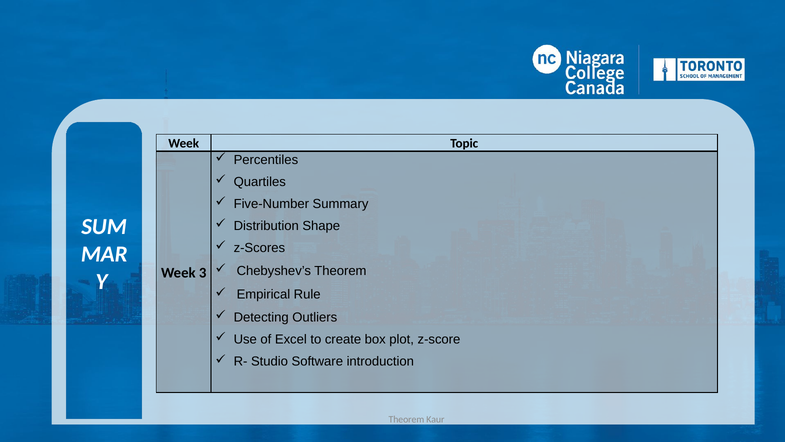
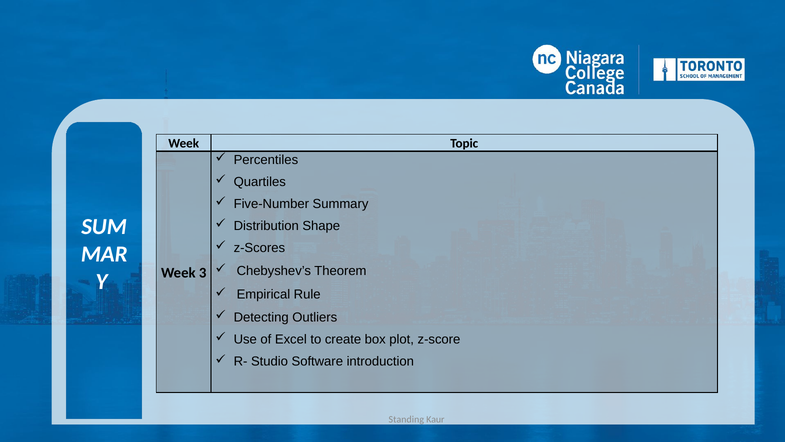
Theorem: Theorem -> Standing (406, 419)
